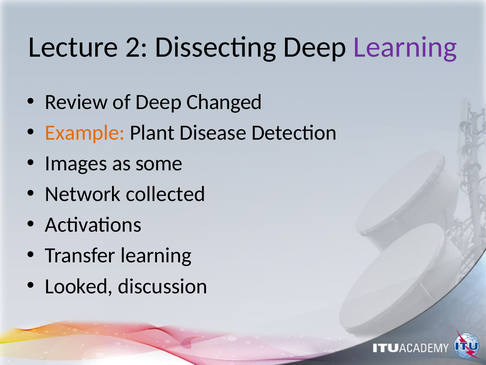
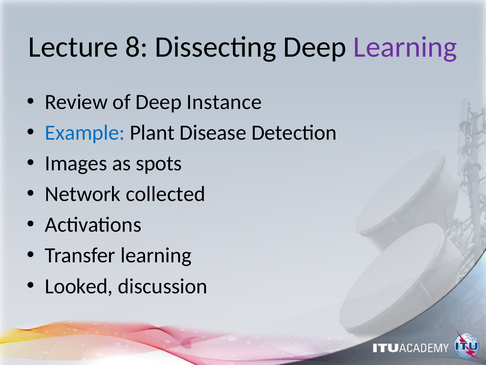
2: 2 -> 8 (137, 47)
Changed: Changed -> Instance (224, 102)
Example colour: orange -> blue (85, 133)
some: some -> spots (159, 163)
